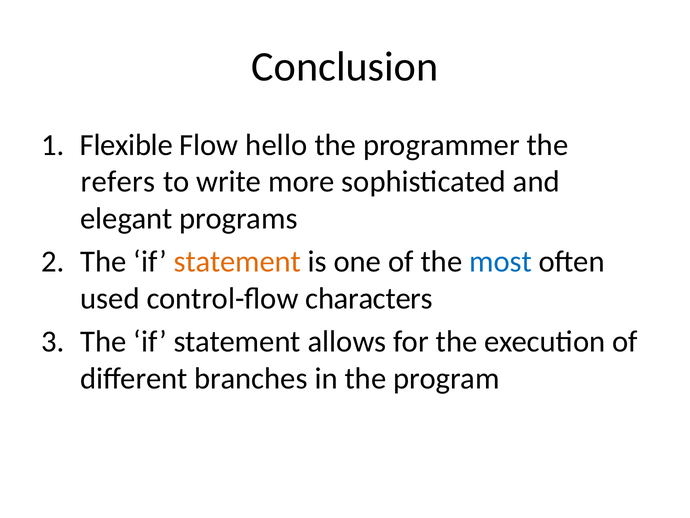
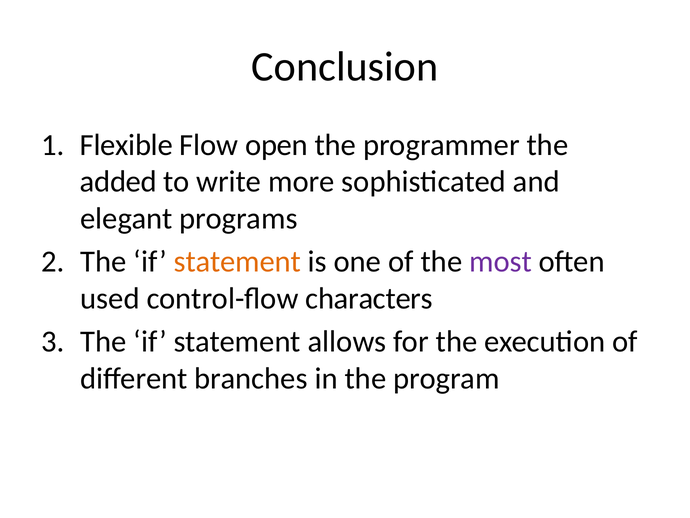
hello: hello -> open (277, 145)
refers: refers -> added (118, 182)
most colour: blue -> purple (501, 261)
